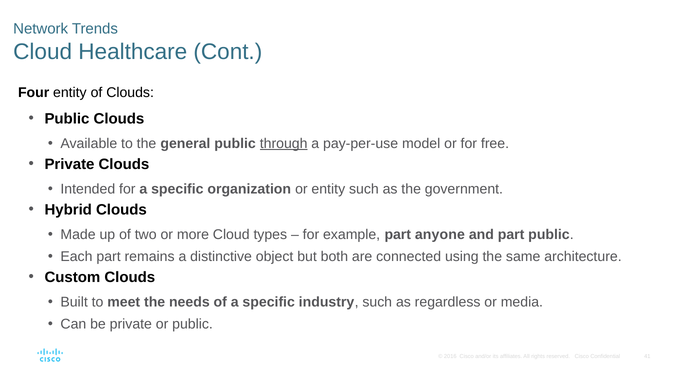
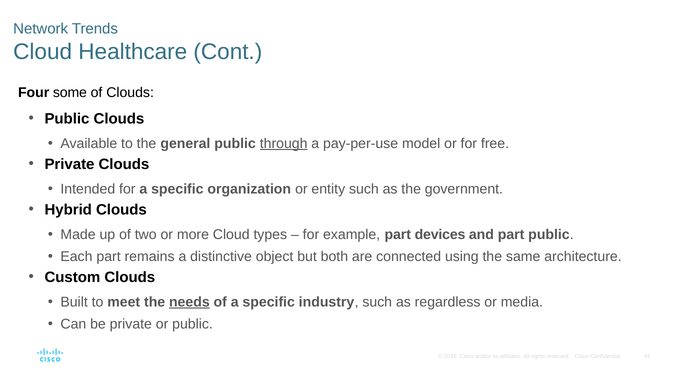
Four entity: entity -> some (70, 93)
anyone: anyone -> devices (440, 235)
needs underline: none -> present (189, 302)
